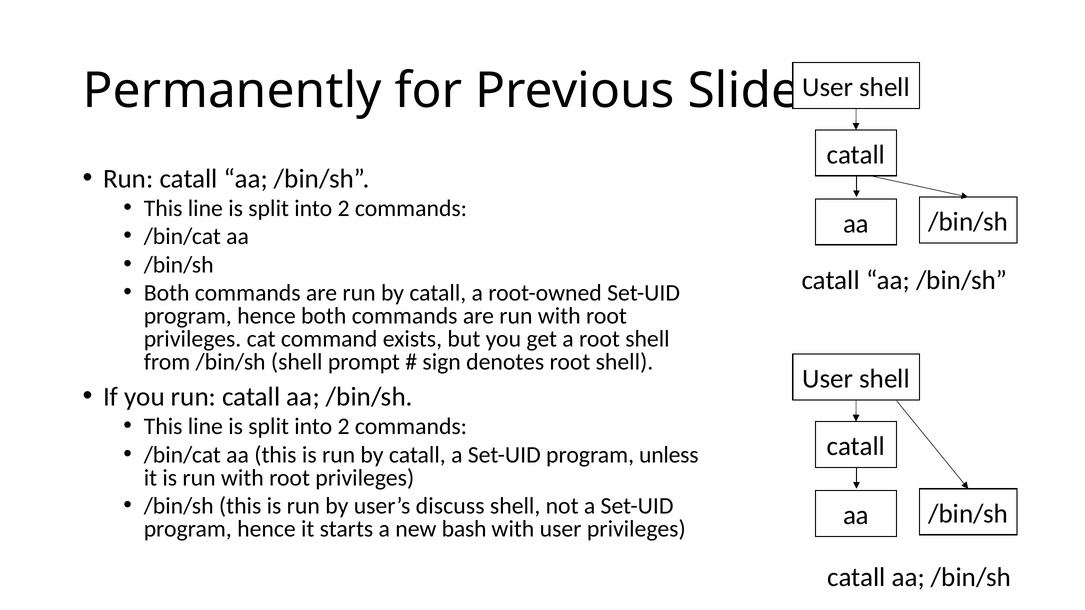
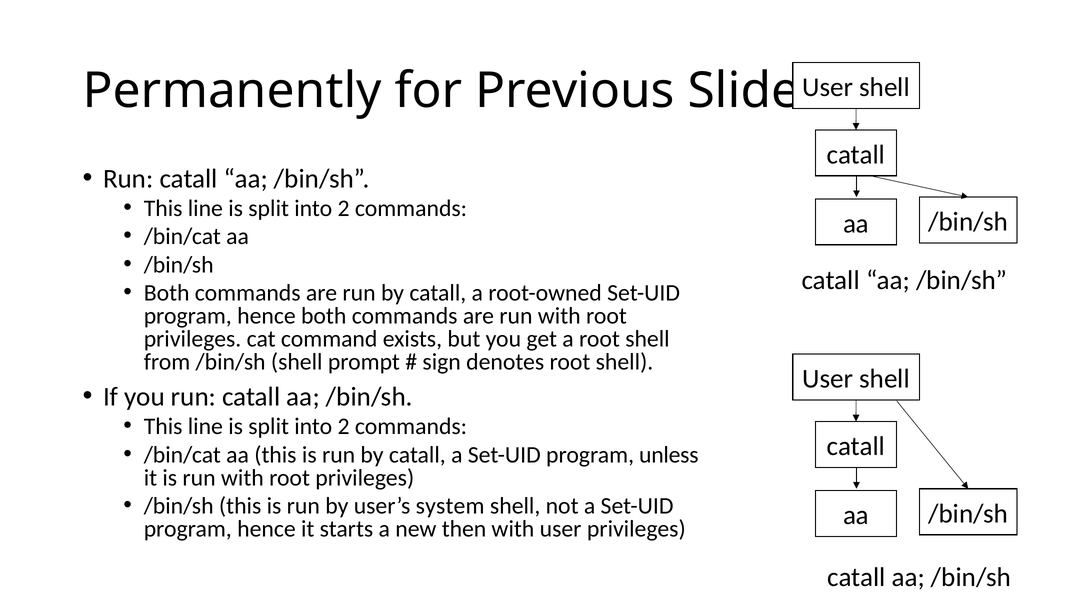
discuss: discuss -> system (450, 506)
bash: bash -> then (464, 529)
